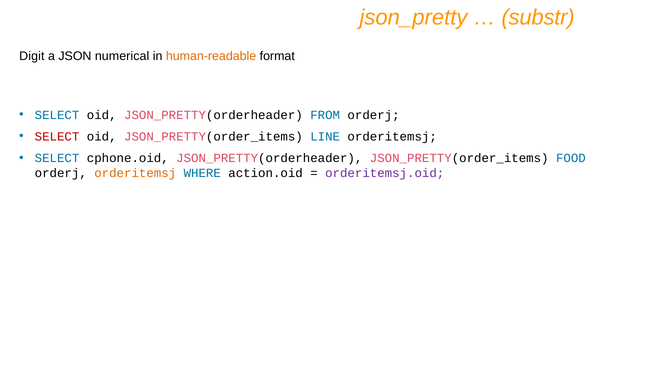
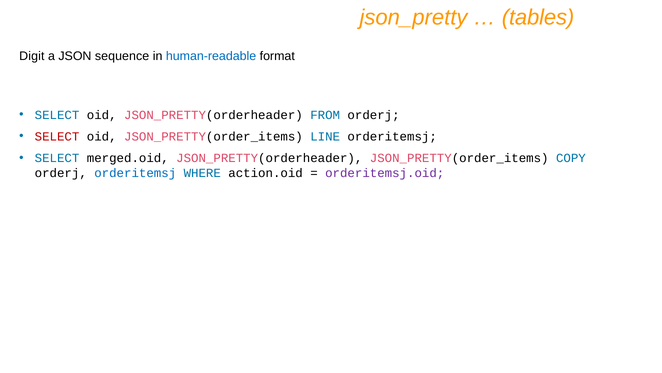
substr: substr -> tables (538, 17)
numerical: numerical -> sequence (122, 56)
human-readable colour: orange -> blue (211, 56)
cphone.oid: cphone.oid -> merged.oid (128, 158)
FOOD: FOOD -> COPY (571, 158)
orderitemsj colour: orange -> blue (135, 173)
